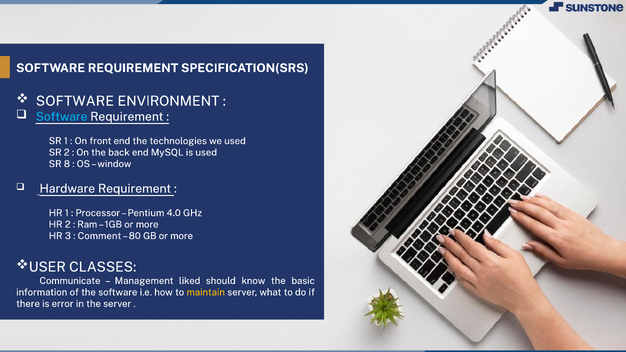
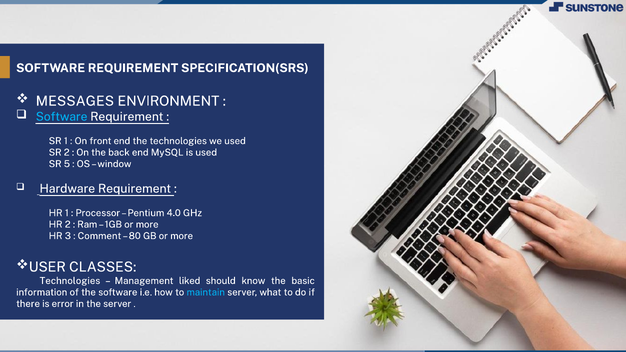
SOFTWARE: SOFTWARE -> MESSAGES (75, 101)
8: 8 -> 5 (67, 164)
Communicate: Communicate -> Technologies (70, 281)
maintain colour: yellow -> light blue (206, 292)
